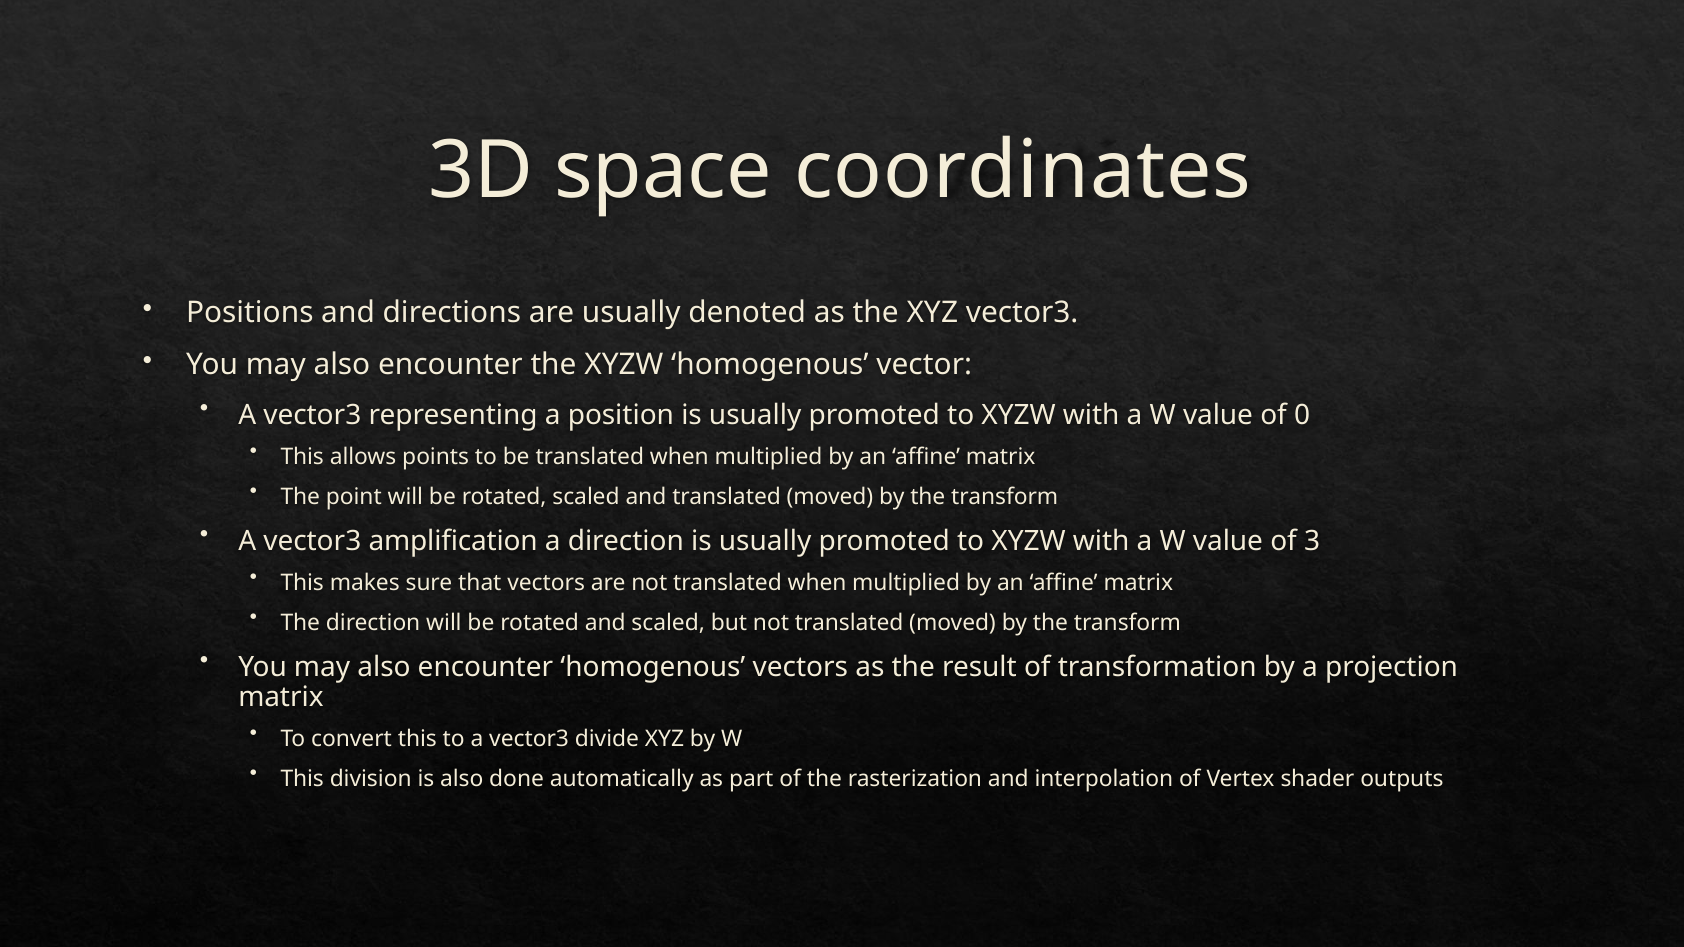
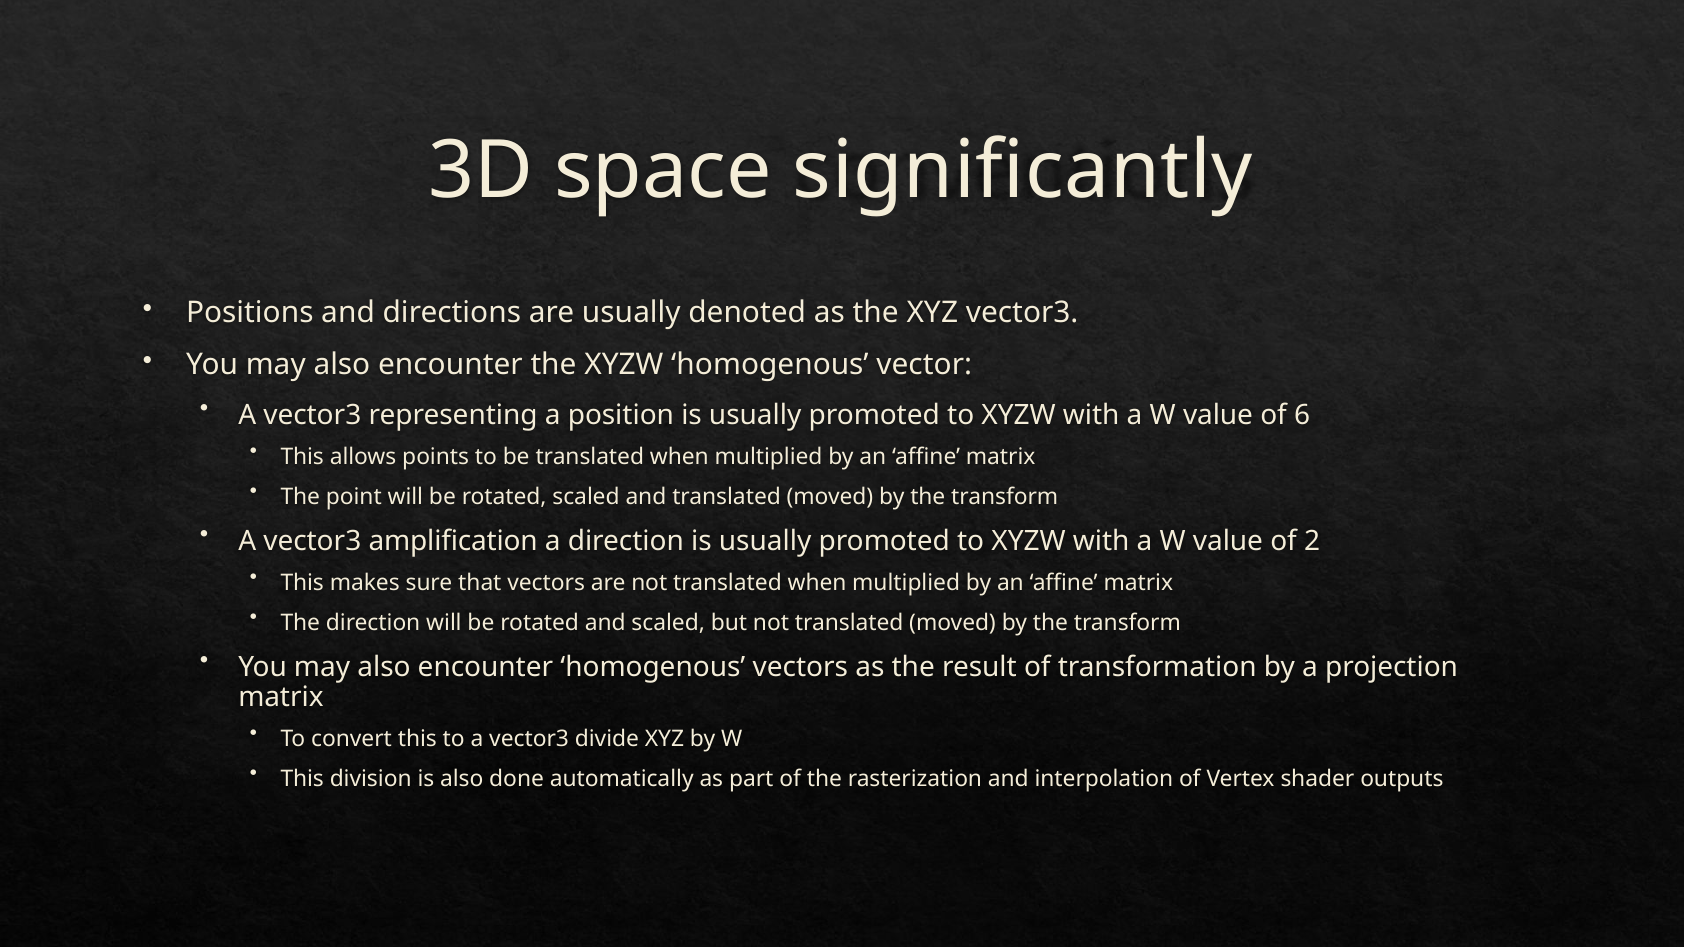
coordinates: coordinates -> significantly (1023, 171)
0: 0 -> 6 (1302, 415)
3: 3 -> 2 (1312, 541)
